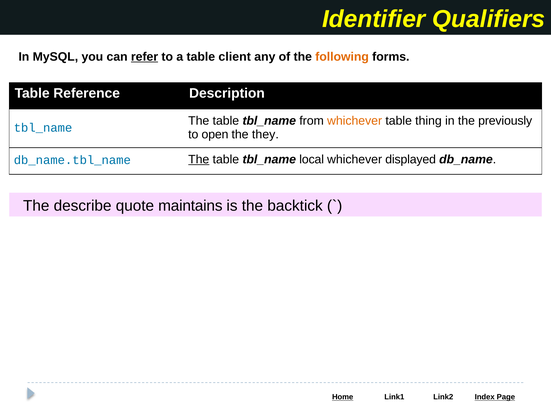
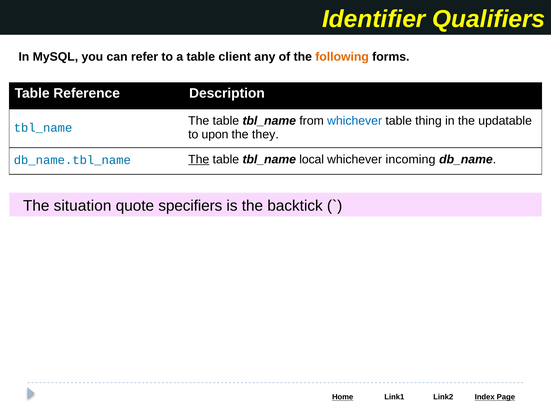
refer underline: present -> none (145, 57)
whichever colour: orange -> blue (355, 121)
previously: previously -> updatable (505, 121)
open: open -> upon (215, 134)
displayed: displayed -> incoming (410, 159)
describe: describe -> situation (83, 206)
maintains: maintains -> specifiers (190, 206)
